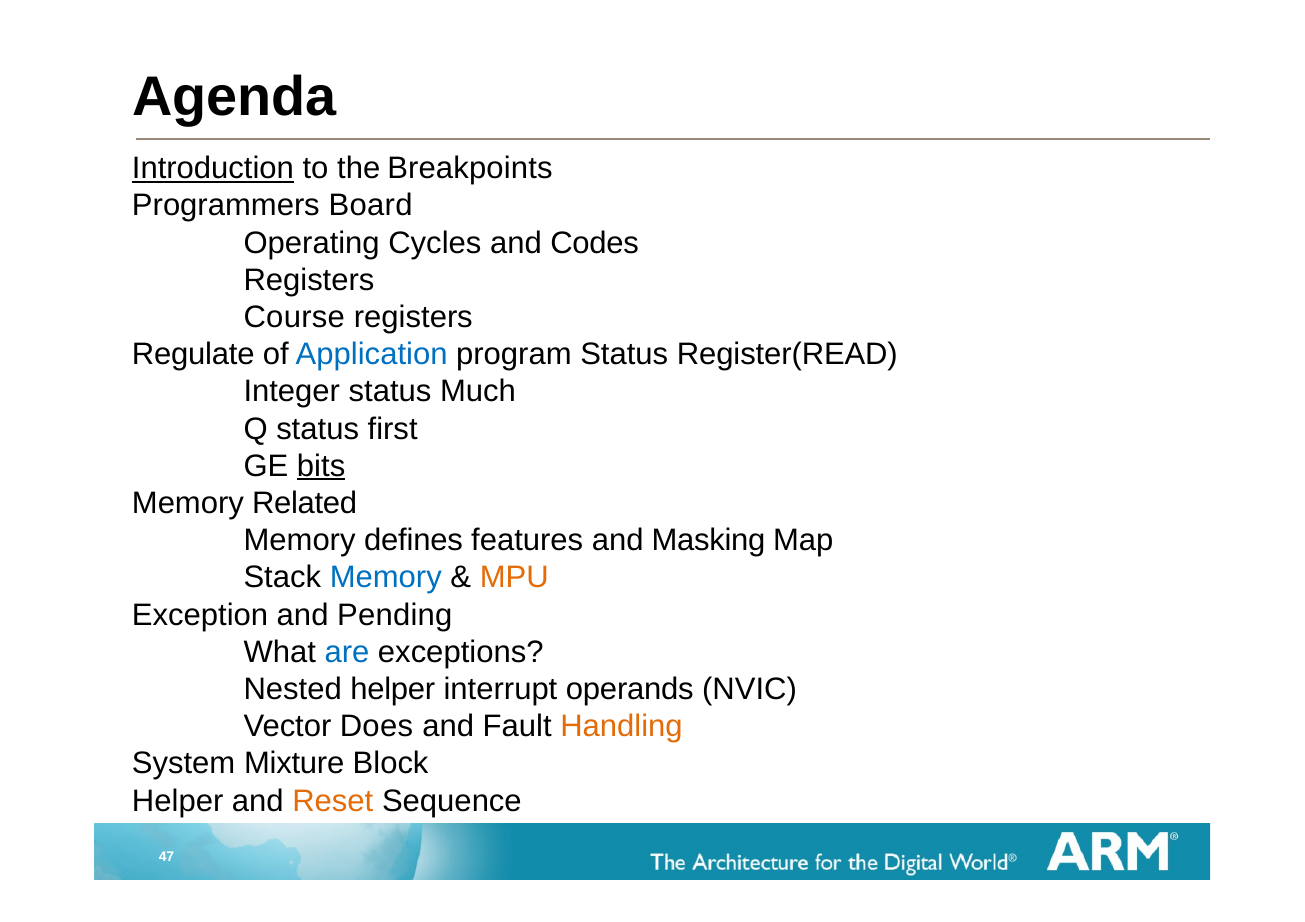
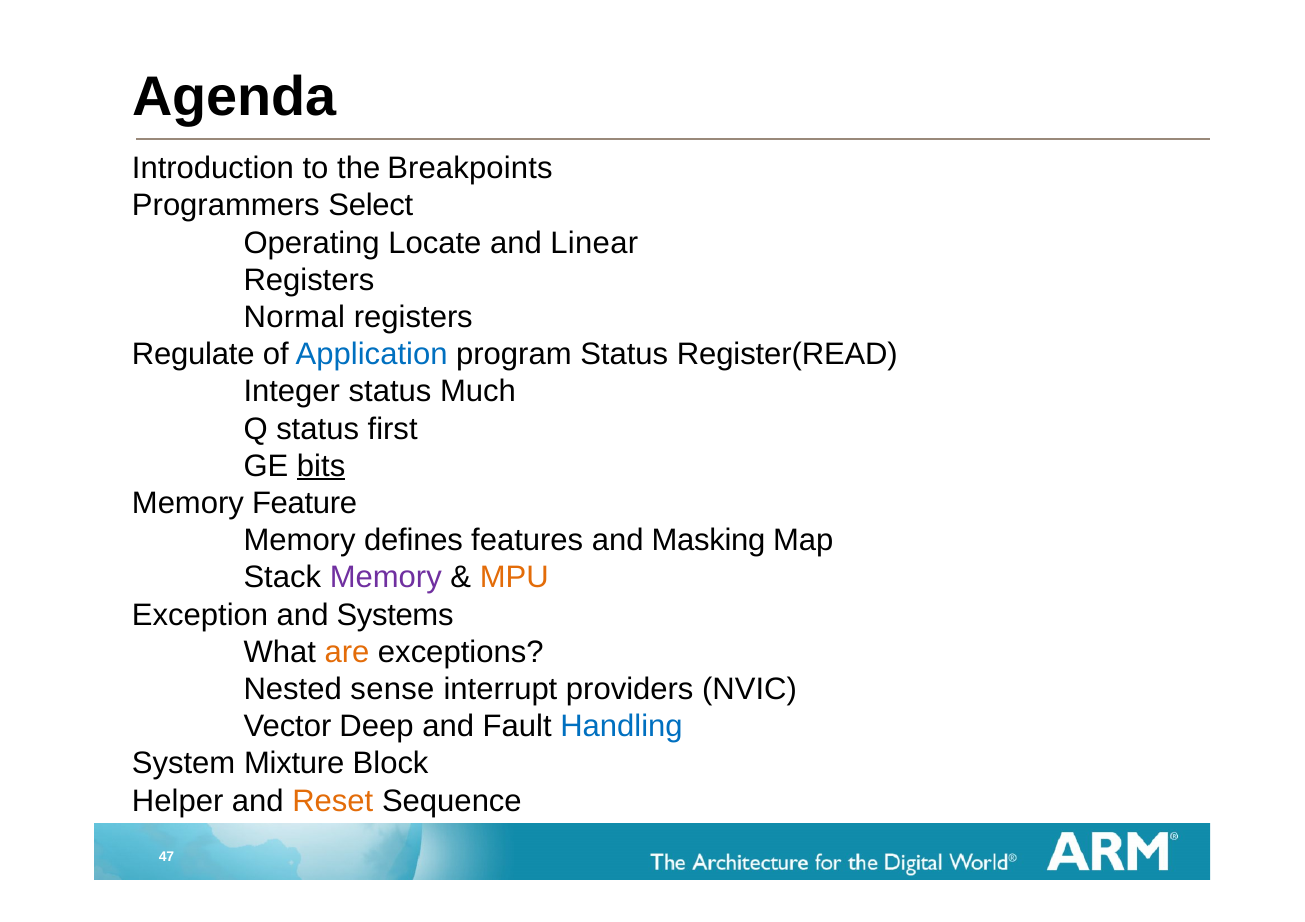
Introduction underline: present -> none (213, 168)
Board: Board -> Select (371, 206)
Cycles: Cycles -> Locate (435, 243)
Codes: Codes -> Linear (594, 243)
Course: Course -> Normal (294, 317)
Related: Related -> Feature (305, 503)
Memory colour: blue -> purple (386, 578)
Pending: Pending -> Systems (395, 615)
are colour: blue -> orange (347, 652)
Nested helper: helper -> sense (392, 689)
operands: operands -> providers (630, 689)
Does: Does -> Deep (377, 727)
Handling colour: orange -> blue (622, 727)
